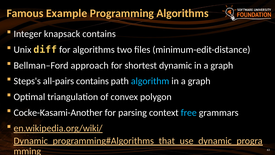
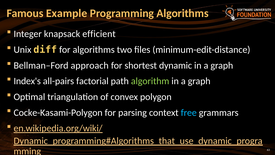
knapsack contains: contains -> efficient (99, 34)
Steps's: Steps's -> Index's (27, 81)
all-pairs contains: contains -> factorial (92, 81)
algorithm colour: light blue -> light green (150, 81)
Cocke-Kasami-Another: Cocke-Kasami-Another -> Cocke-Kasami-Polygon (58, 112)
